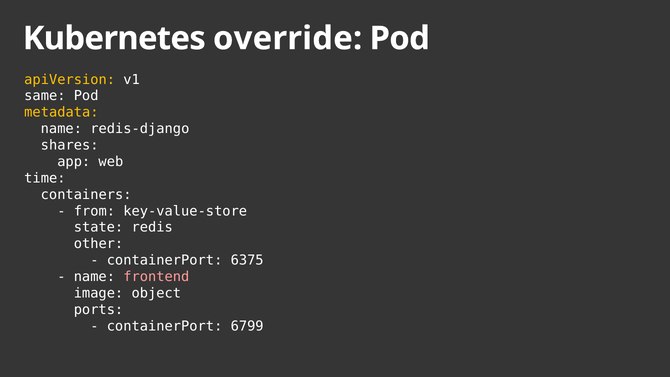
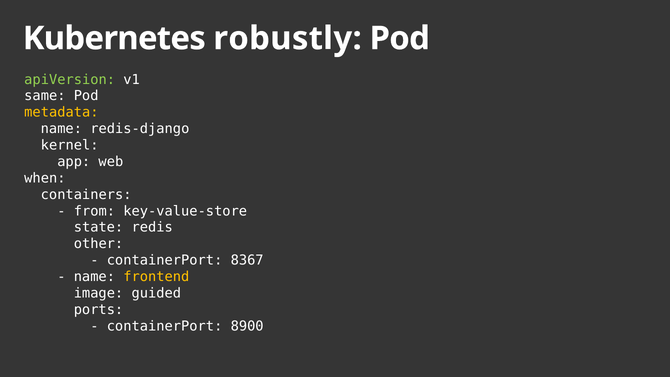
override: override -> robustly (288, 38)
apiVersion colour: yellow -> light green (70, 79)
shares: shares -> kernel (70, 145)
time: time -> when (45, 178)
6375: 6375 -> 8367 (247, 260)
frontend colour: pink -> yellow (156, 277)
object: object -> guided (156, 293)
6799: 6799 -> 8900 (247, 326)
